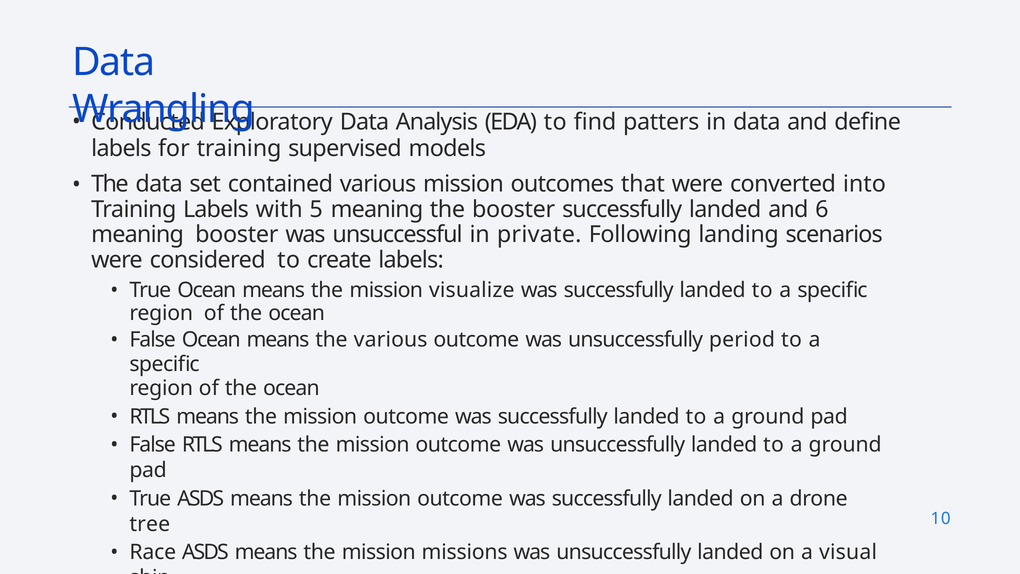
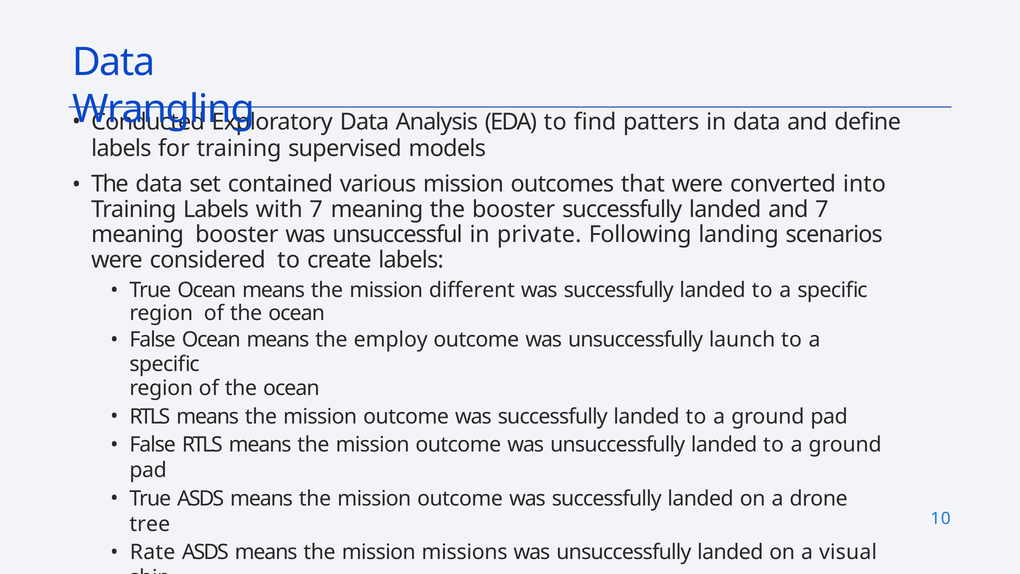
with 5: 5 -> 7 (316, 209)
and 6: 6 -> 7 (822, 209)
visualize: visualize -> different (472, 290)
the various: various -> employ (391, 340)
period: period -> launch (742, 340)
Race: Race -> Rate (153, 552)
